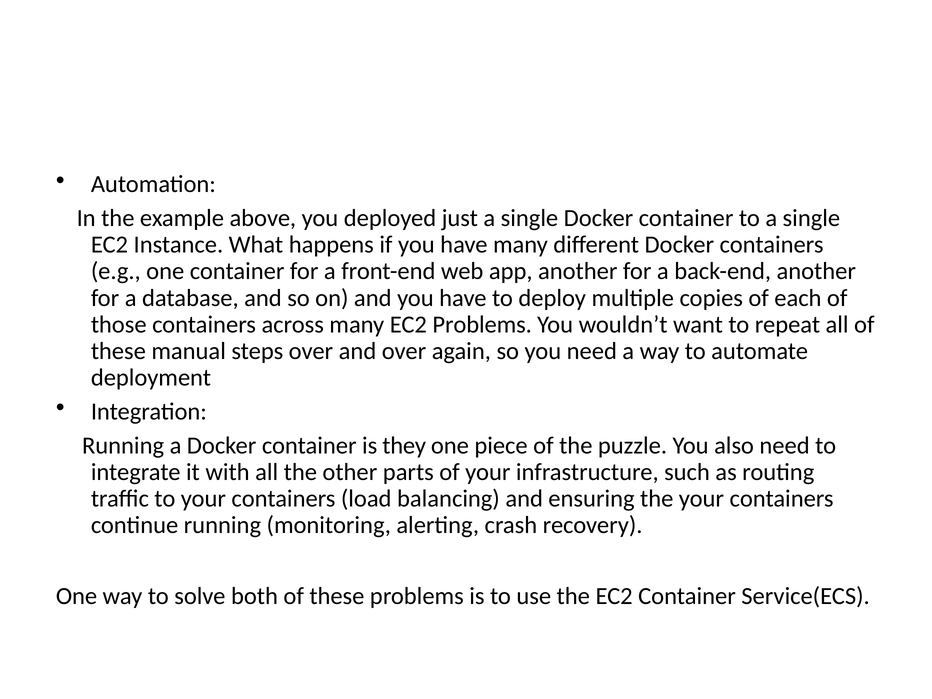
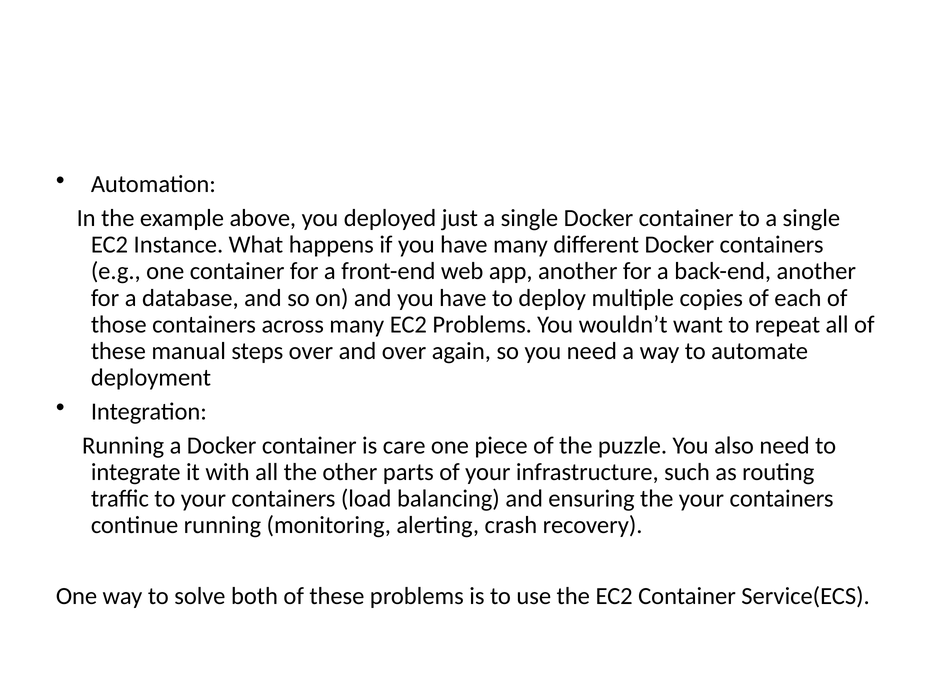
they: they -> care (404, 446)
